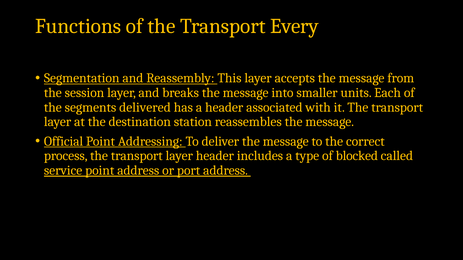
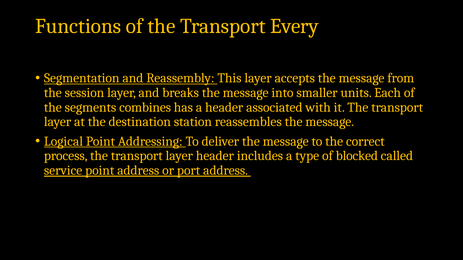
delivered: delivered -> combines (145, 107)
Official: Official -> Logical (63, 141)
